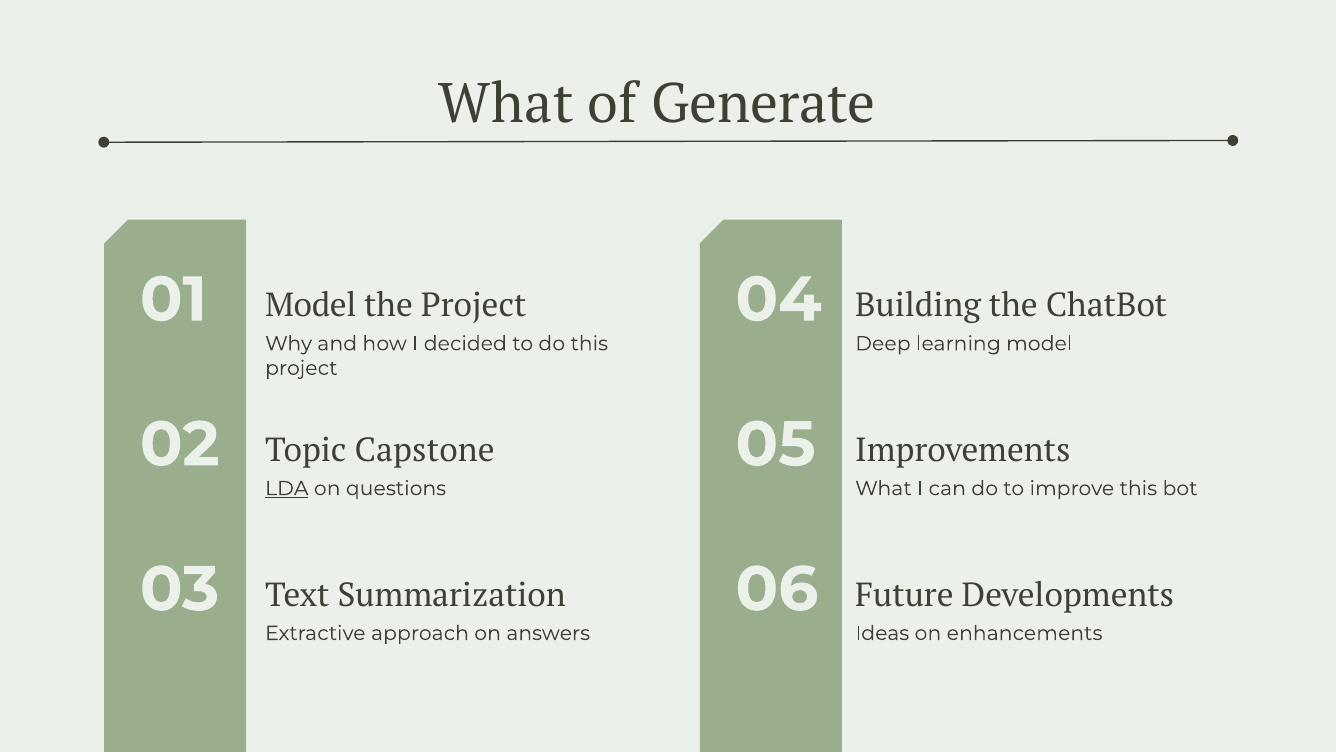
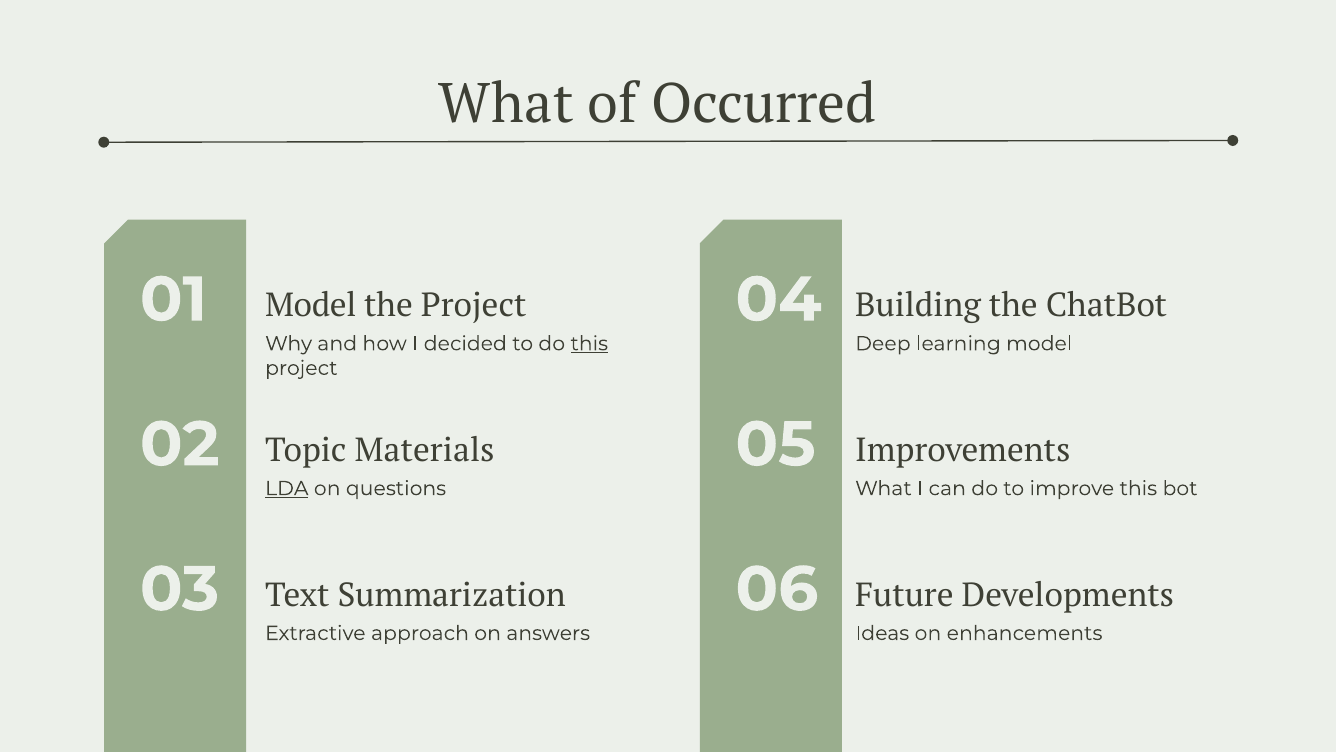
Generate: Generate -> Occurred (764, 104)
this underline: none -> present (589, 343)
Capstone: Capstone -> Materials (425, 450)
